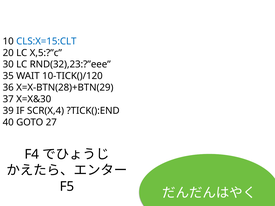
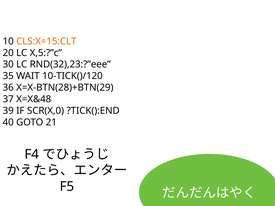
CLS:X=15:CLT colour: blue -> orange (46, 41)
X=X&30: X=X&30 -> X=X&48 (34, 99)
SCR(X,4: SCR(X,4 -> SCR(X,0 (46, 111)
27: 27 -> 21 (51, 122)
